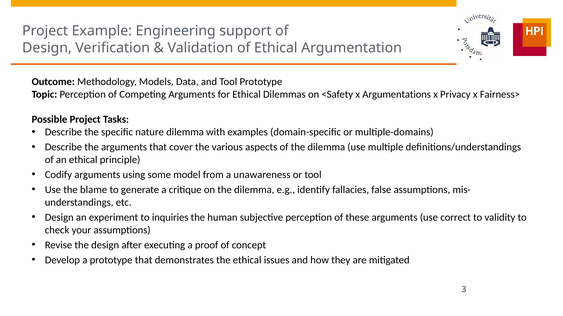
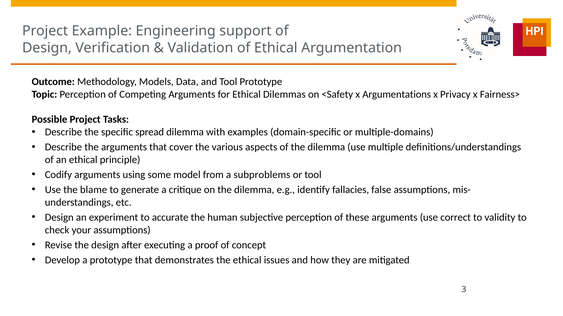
nature: nature -> spread (150, 132)
unawareness: unawareness -> subproblems (262, 175)
inquiries: inquiries -> accurate (170, 218)
